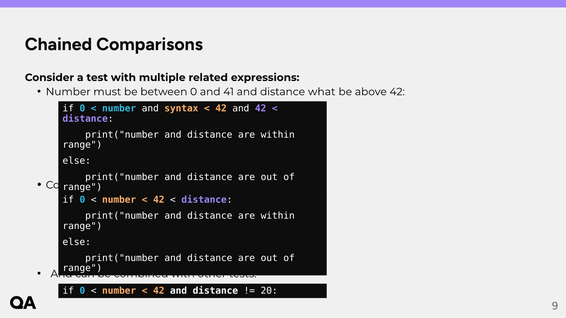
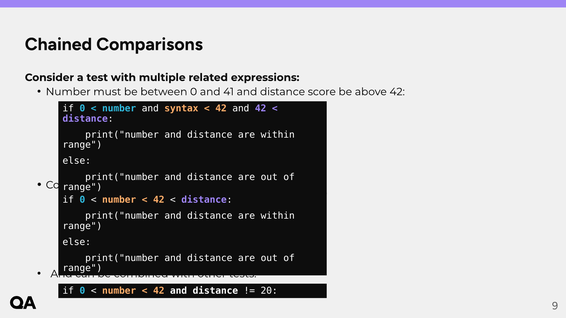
what: what -> score (322, 92)
